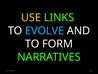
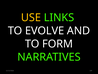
EVOLVE colour: light blue -> white (45, 31)
